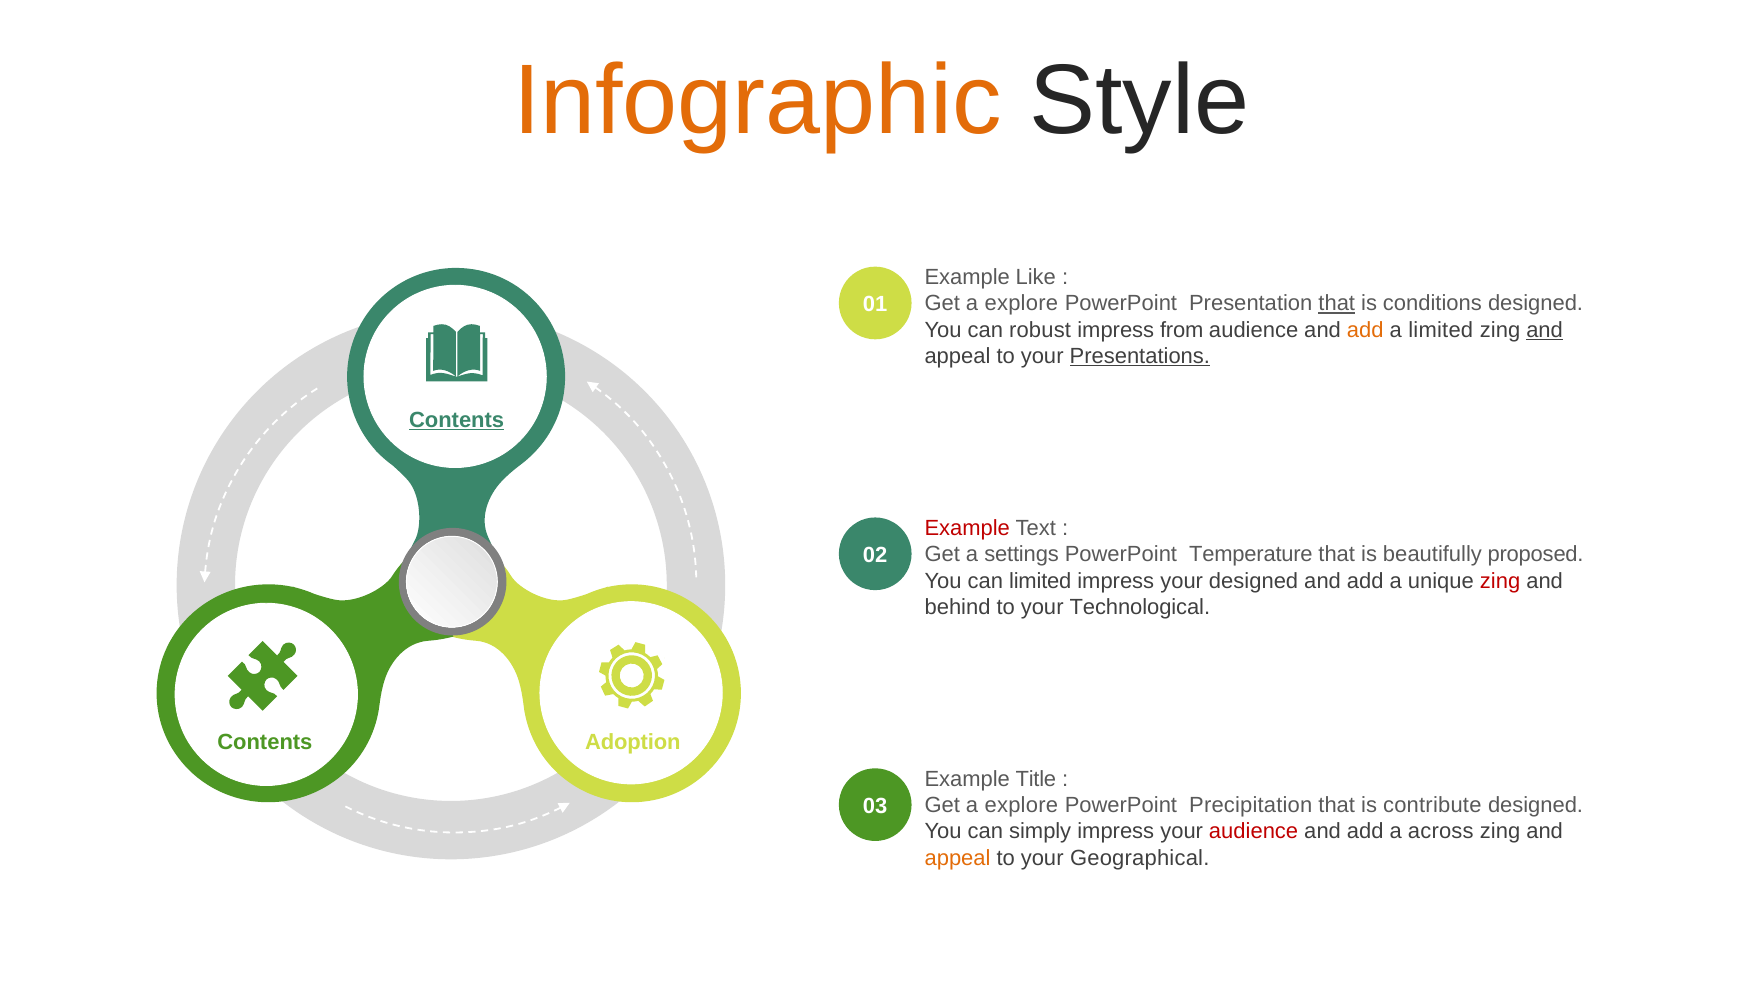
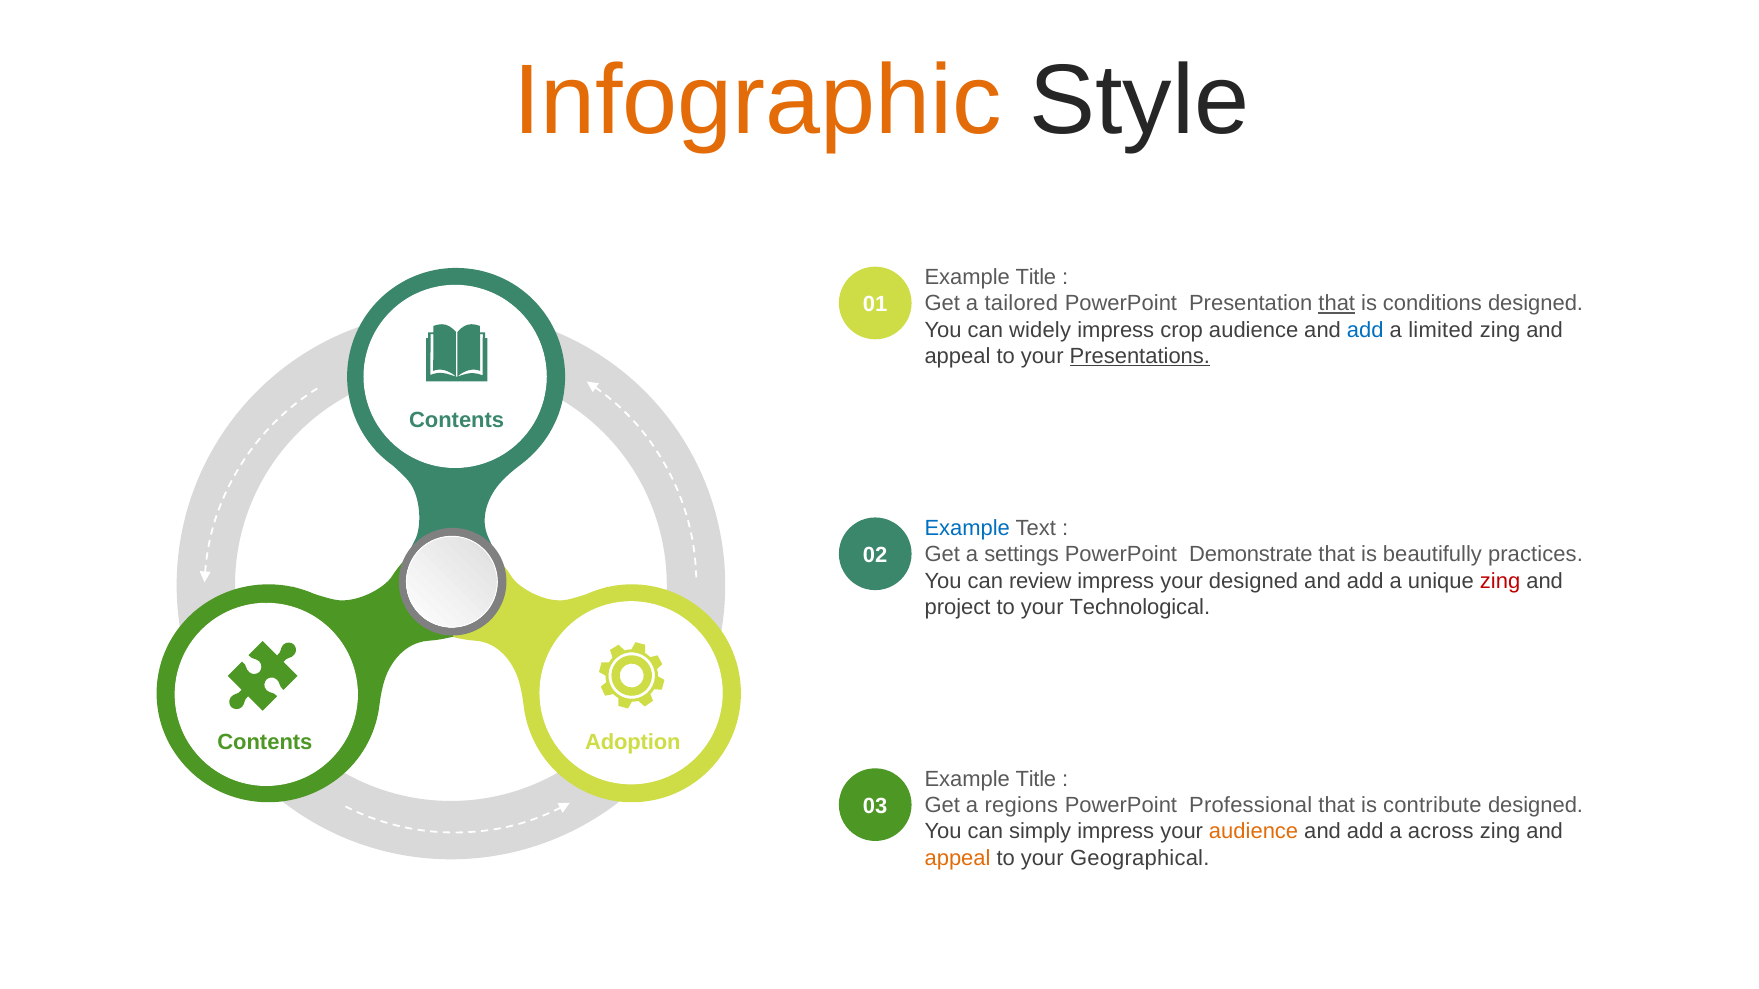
Like: Like -> Title (1036, 277)
explore: explore -> tailored (1021, 304)
robust: robust -> widely (1040, 330)
from: from -> crop (1182, 330)
add colour: orange -> blue (1365, 330)
and underline: present -> none (1545, 330)
Contents underline: present -> none (457, 420)
Example colour: red -> blue (967, 528)
Temperature: Temperature -> Demonstrate (1251, 555)
proposed: proposed -> practices (1535, 555)
can limited: limited -> review (1040, 581)
behind: behind -> project (958, 607)
explore: explore -> regions (1021, 806)
Precipitation: Precipitation -> Professional (1251, 806)
audience colour: red -> orange (1254, 832)
